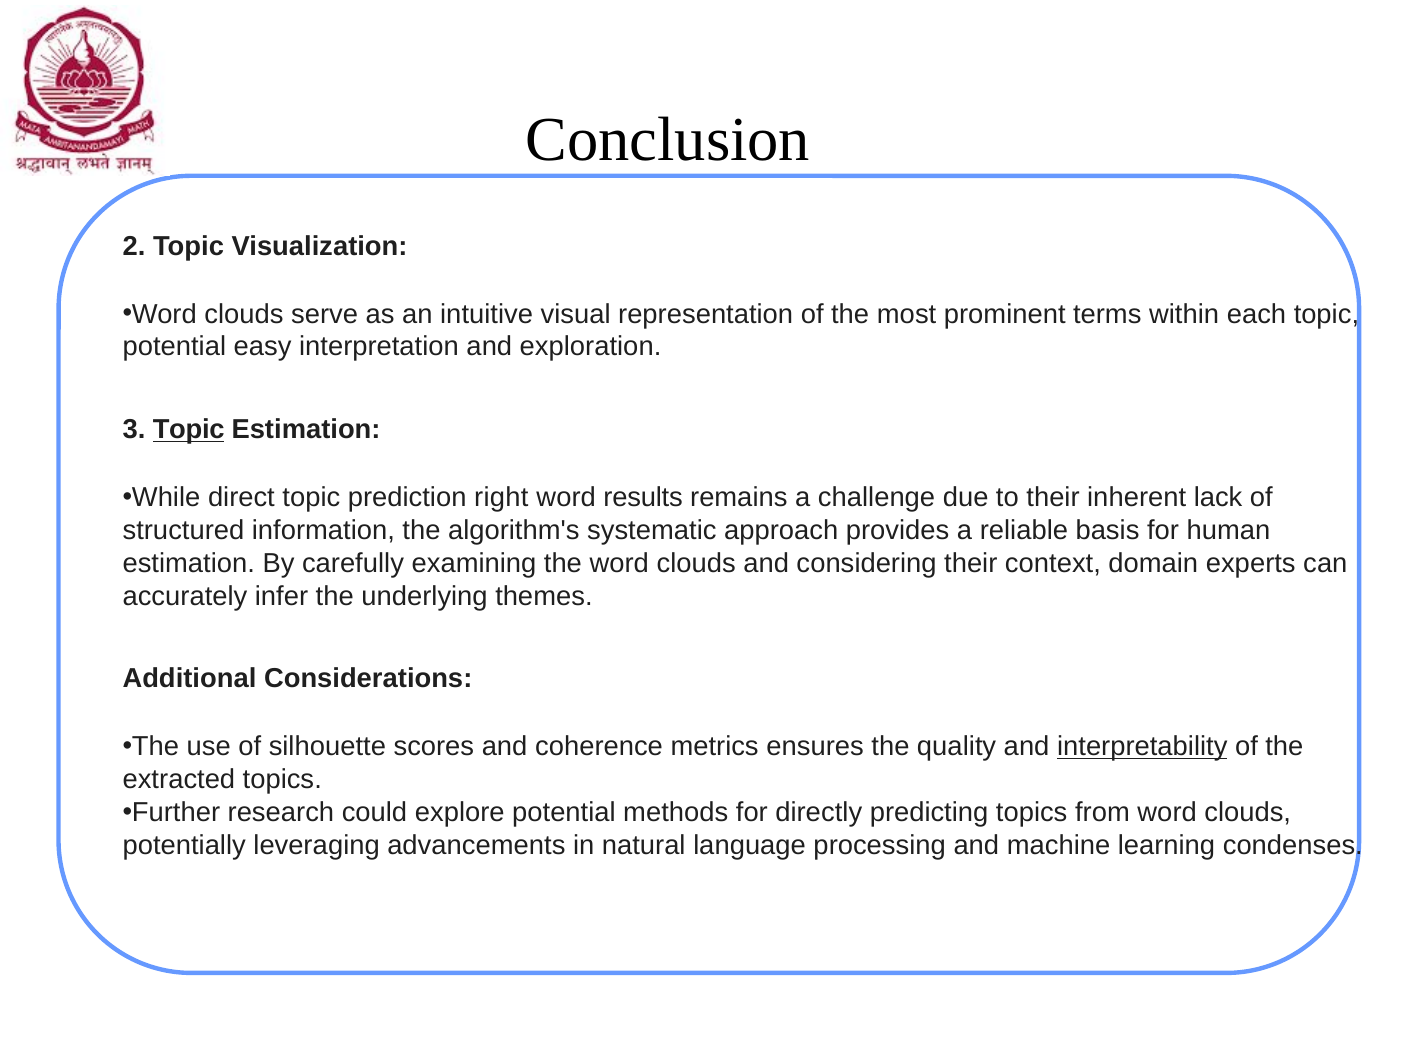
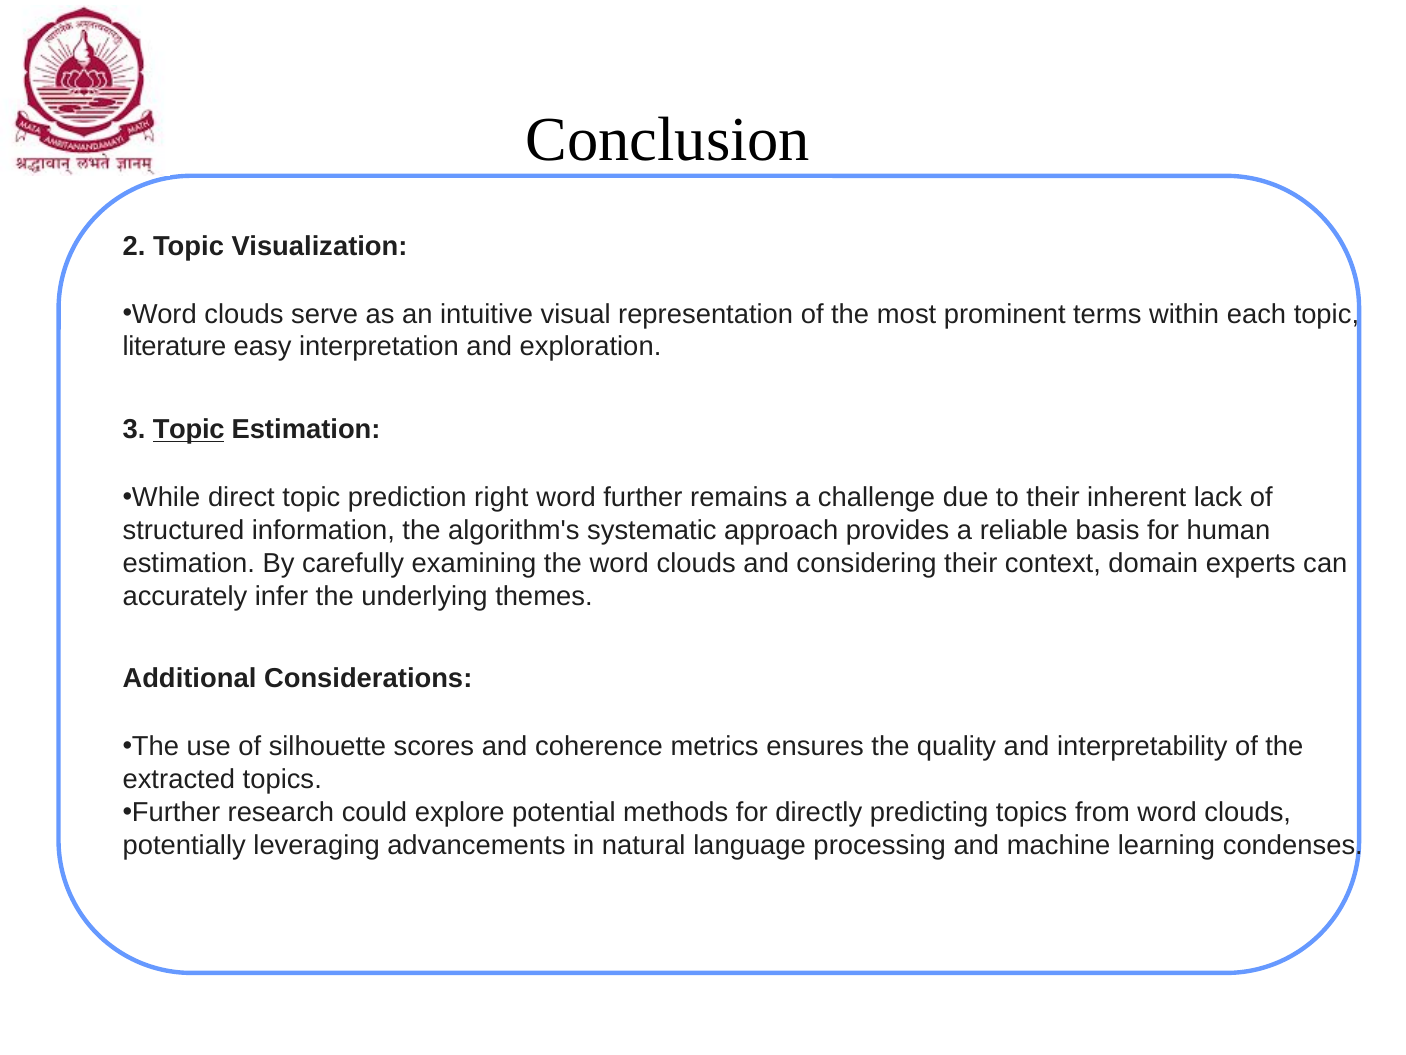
potential: potential -> literature (175, 347)
word results: results -> further (643, 497)
interpretability underline: present -> none (1142, 746)
